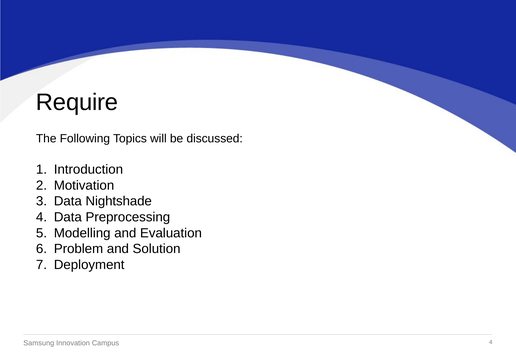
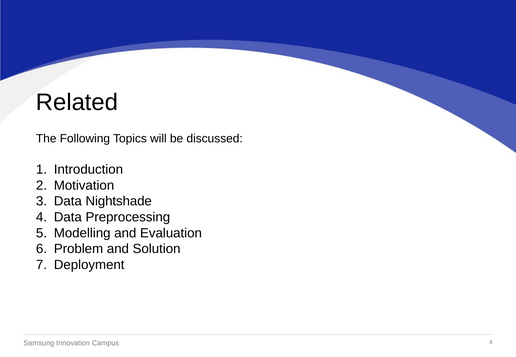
Require: Require -> Related (77, 102)
